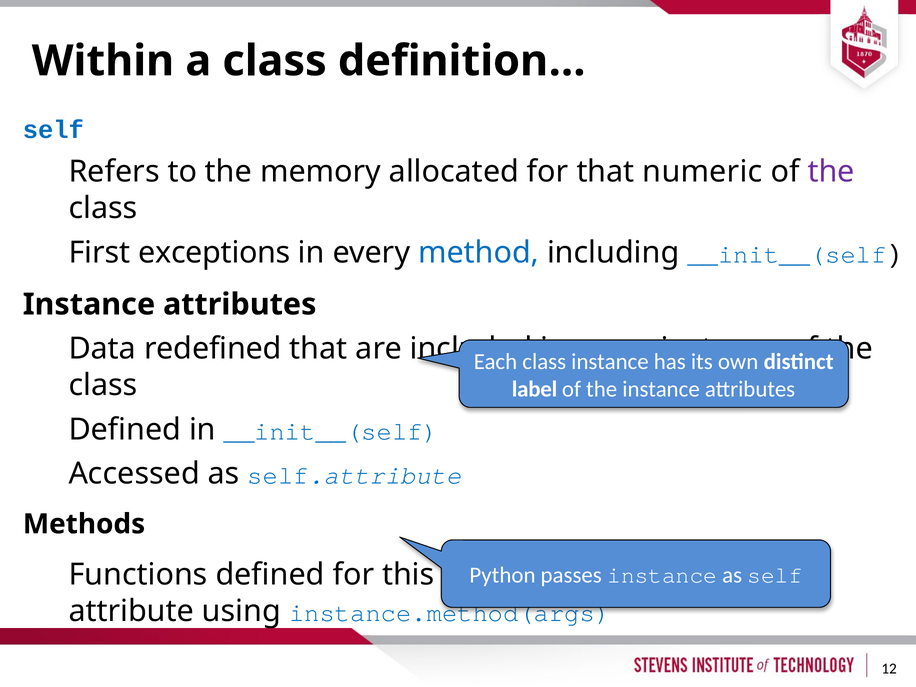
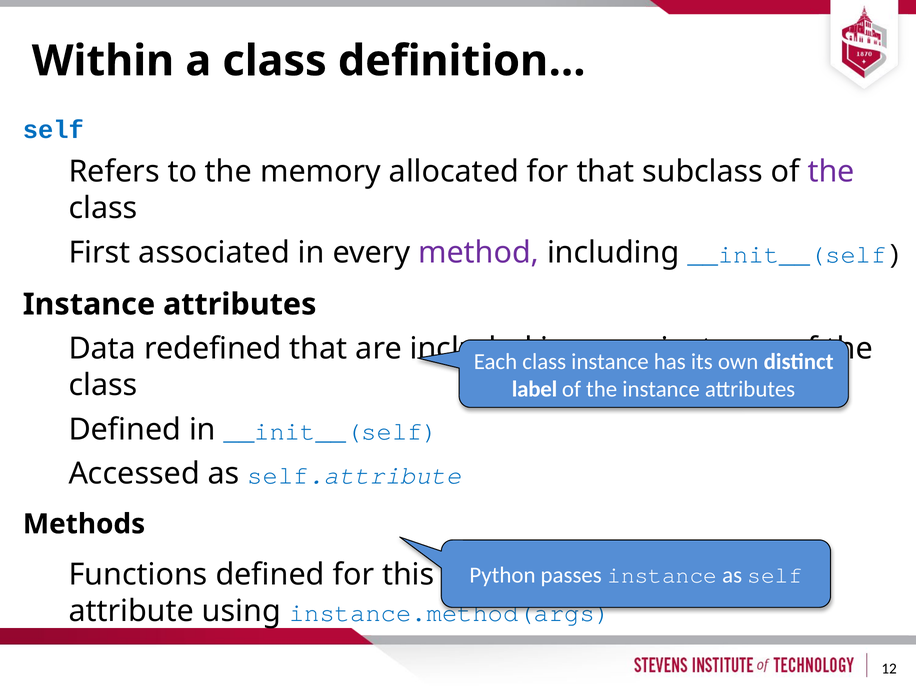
numeric: numeric -> subclass (703, 172)
exceptions: exceptions -> associated (214, 252)
method colour: blue -> purple (479, 252)
